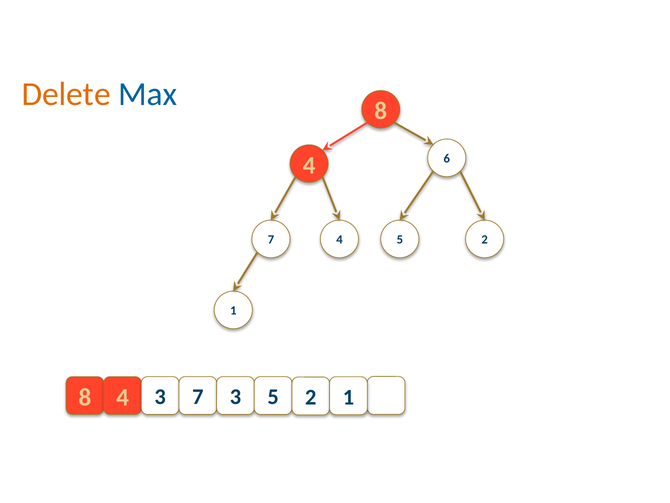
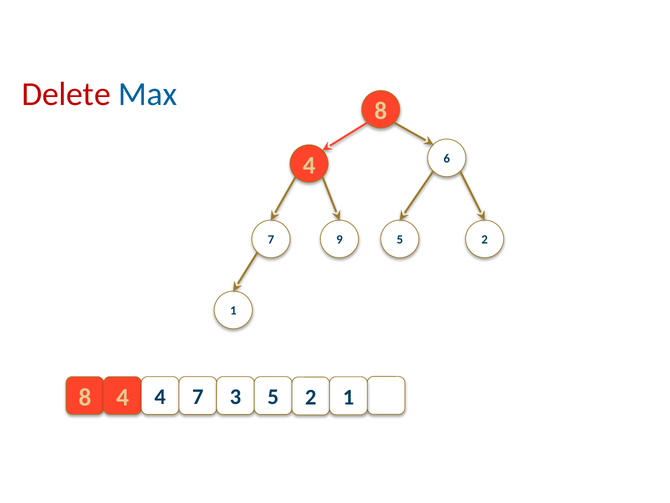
Delete colour: orange -> red (66, 94)
7 4: 4 -> 9 (339, 240)
4 3: 3 -> 4 (160, 397)
